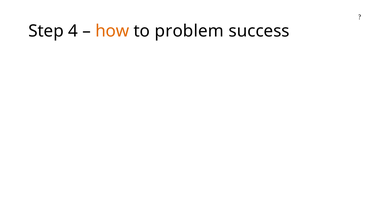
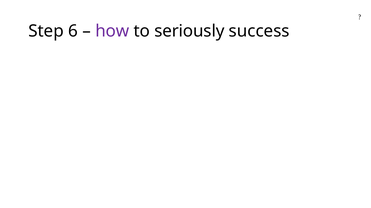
4: 4 -> 6 (73, 31)
how colour: orange -> purple (112, 31)
problem: problem -> seriously (189, 31)
